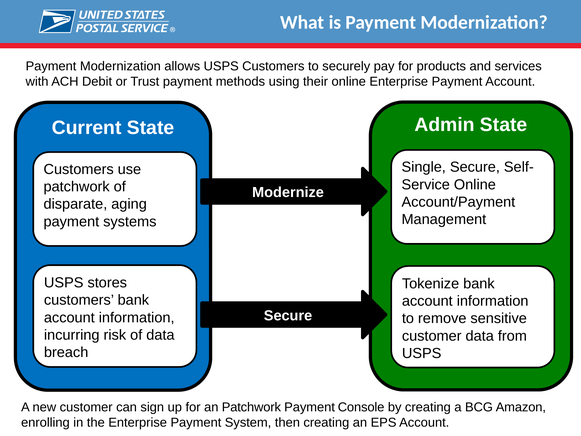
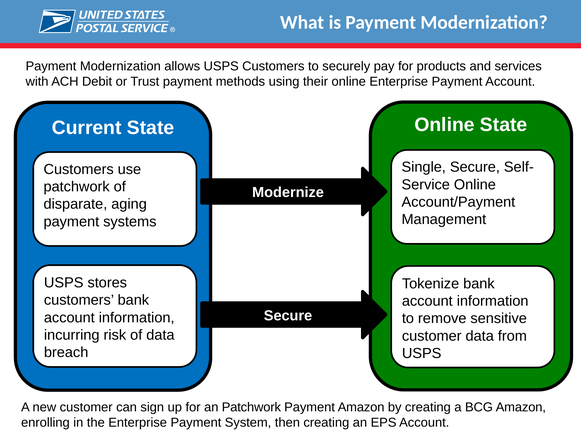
State Admin: Admin -> Online (445, 125)
Payment Console: Console -> Amazon (361, 407)
